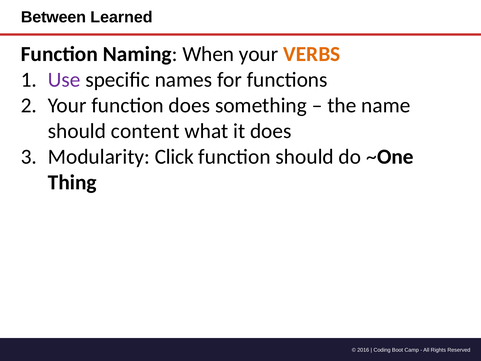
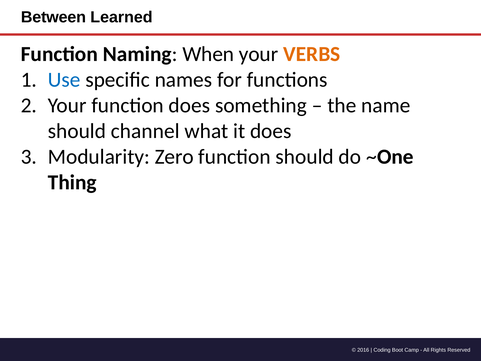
Use colour: purple -> blue (64, 80)
content: content -> channel (145, 131)
Click: Click -> Zero (174, 157)
